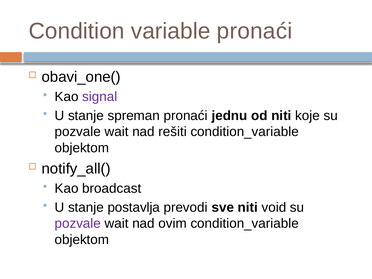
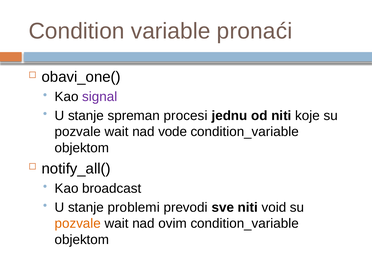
spreman pronaći: pronaći -> procesi (186, 116)
rešiti: rešiti -> vode (173, 132)
postavlja: postavlja -> problemi (134, 207)
pozvale colour: purple -> orange (78, 224)
